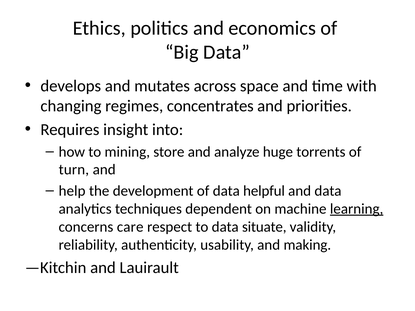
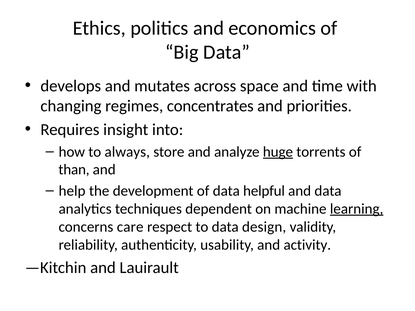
mining: mining -> always (127, 152)
huge underline: none -> present (278, 152)
turn: turn -> than (74, 170)
situate: situate -> design (264, 227)
making: making -> activity (307, 245)
